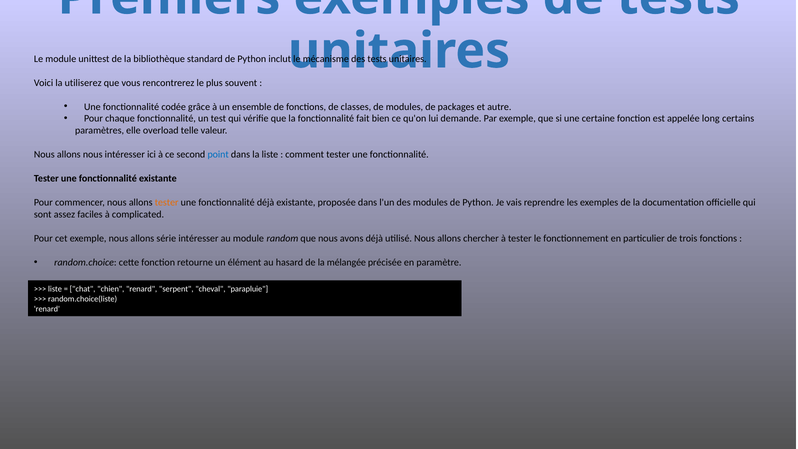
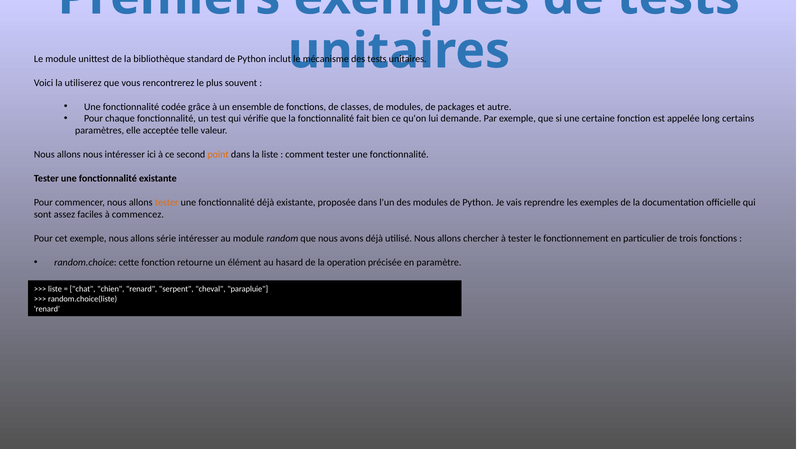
overload: overload -> acceptée (161, 131)
point colour: blue -> orange (218, 155)
complicated: complicated -> commencez (138, 214)
mélangée: mélangée -> operation (346, 262)
